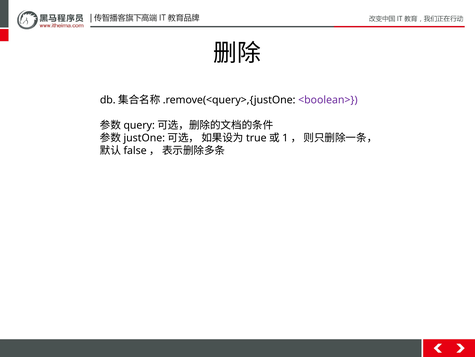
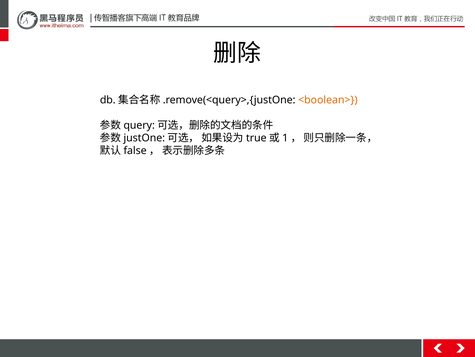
<boolean> colour: purple -> orange (328, 100)
